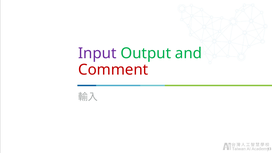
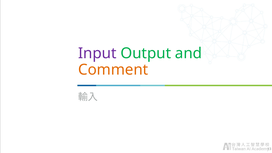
Comment colour: red -> orange (113, 70)
